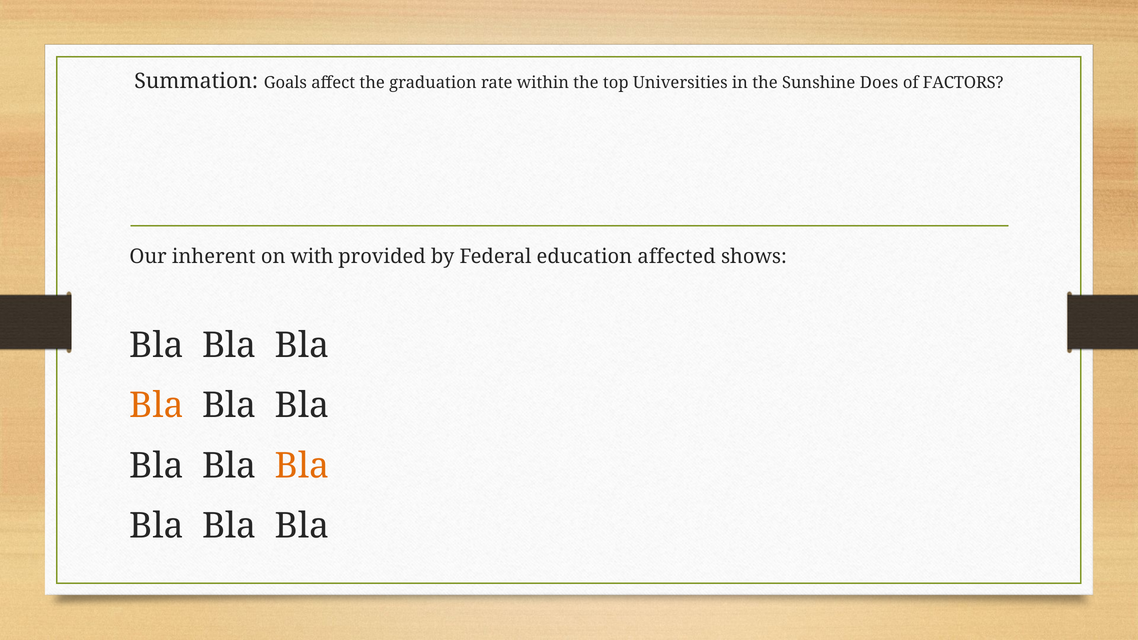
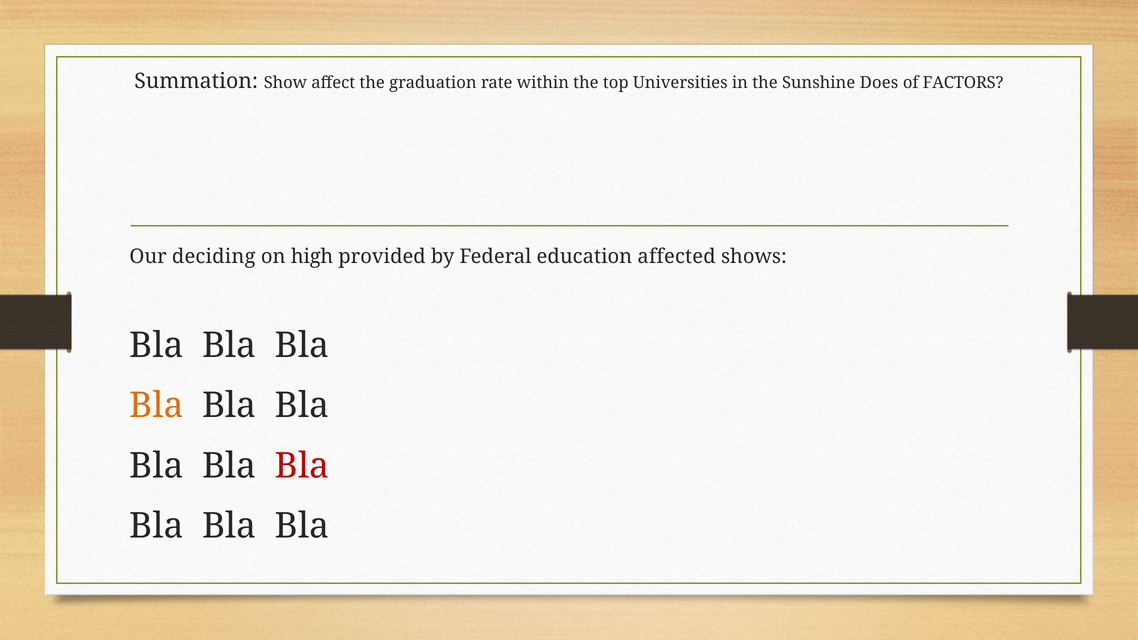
Goals: Goals -> Show (285, 83)
inherent: inherent -> deciding (214, 256)
with: with -> high (312, 256)
Bla colour: orange -> red (302, 466)
